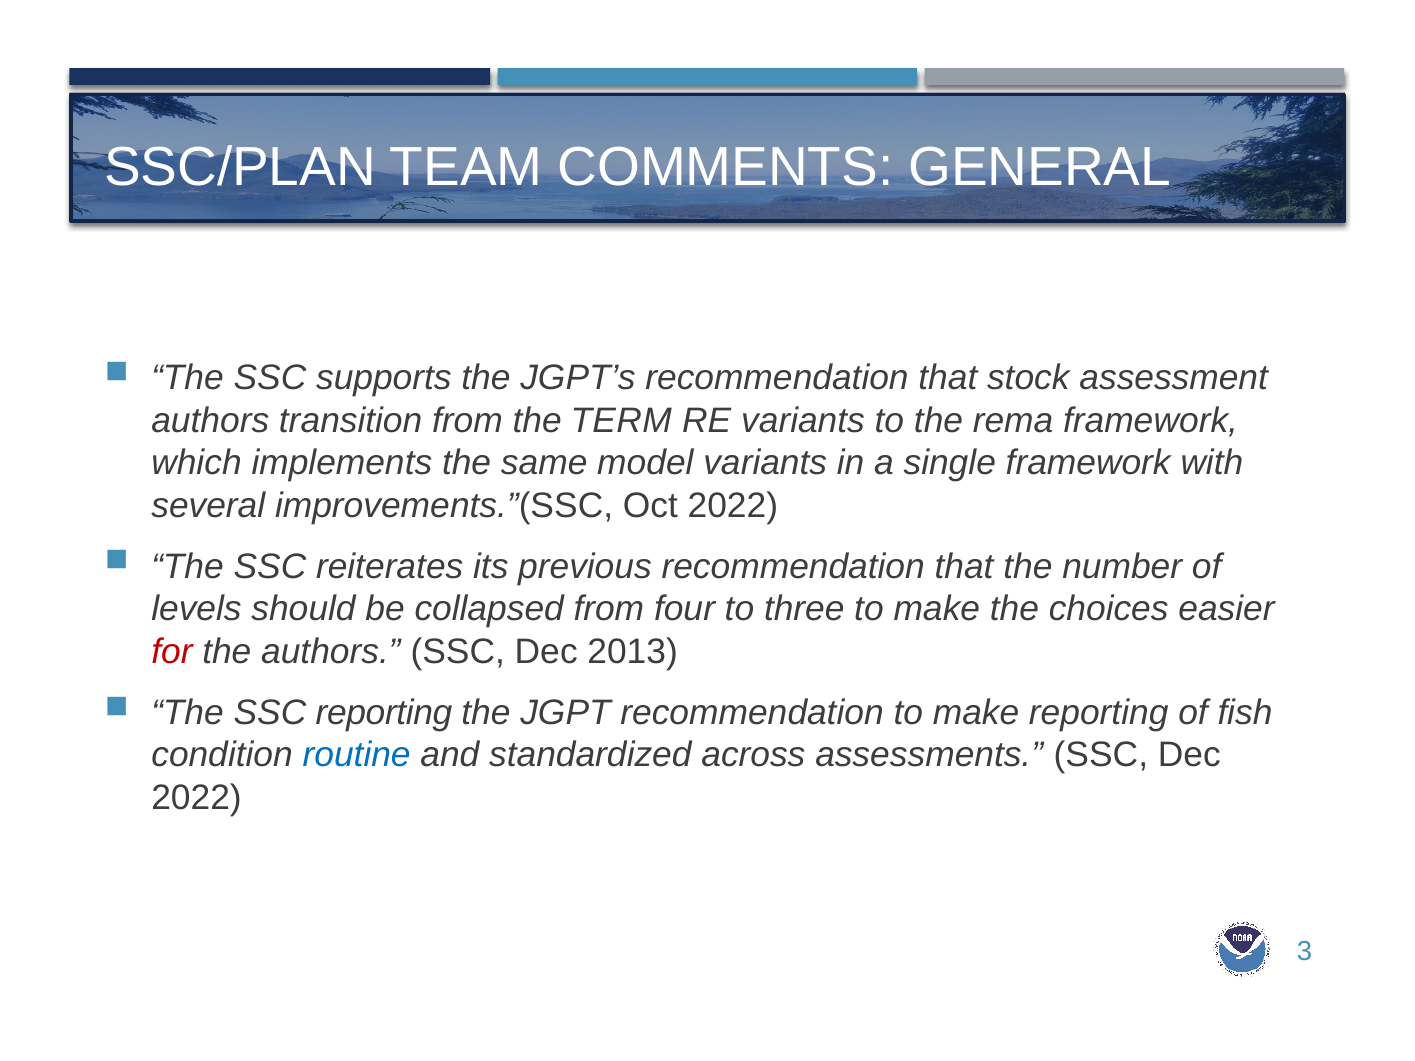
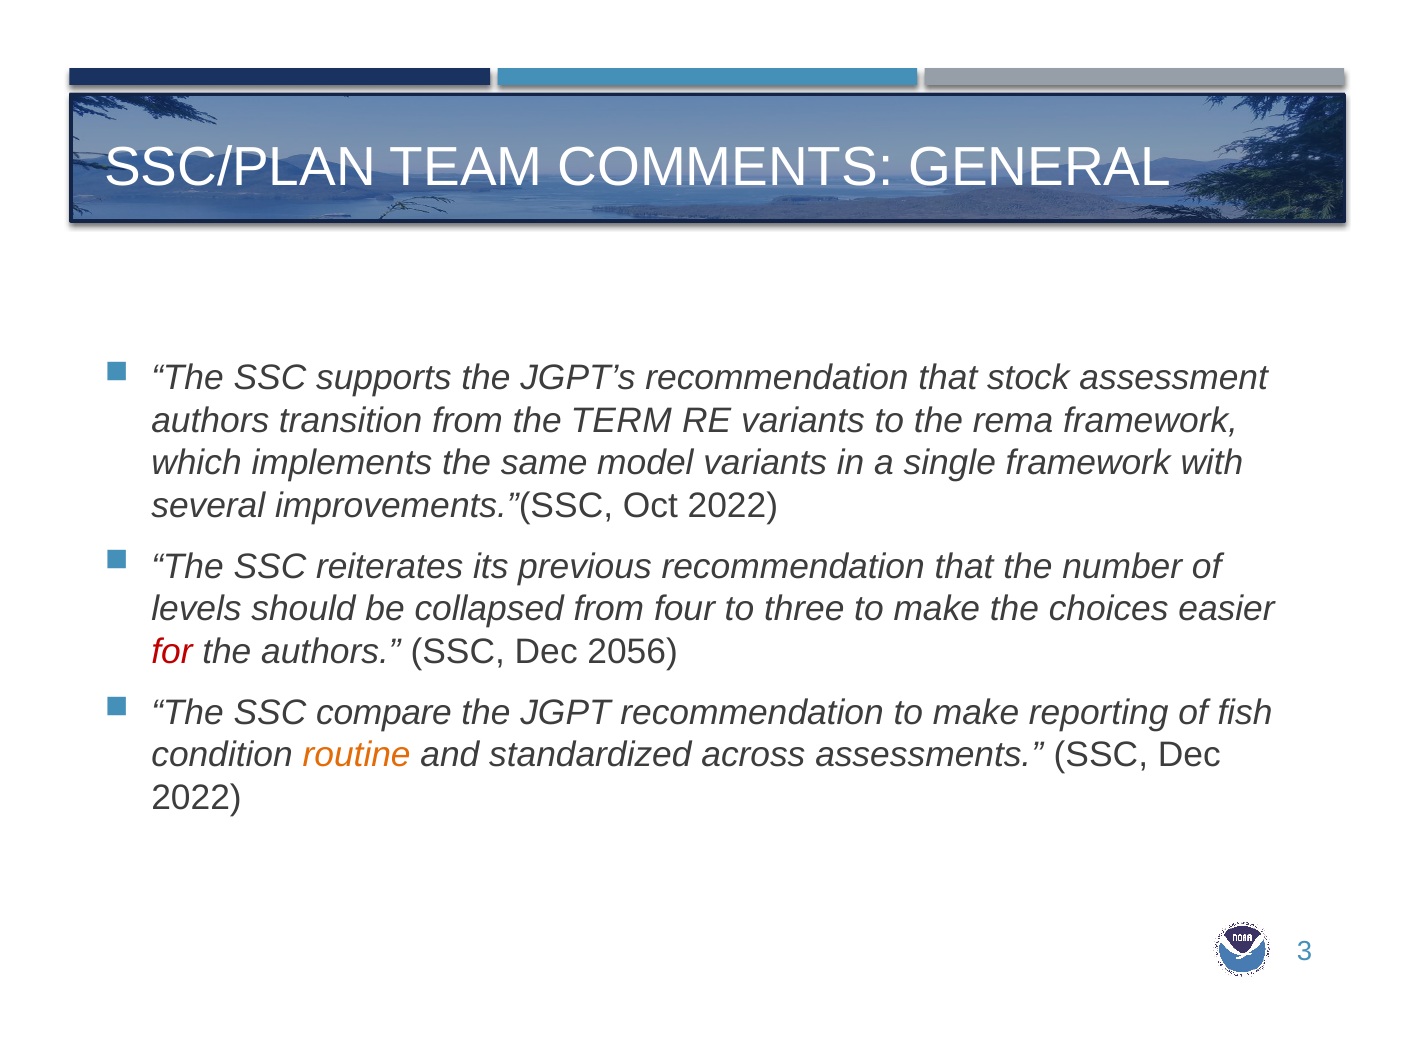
2013: 2013 -> 2056 (633, 652)
SSC reporting: reporting -> compare (384, 713)
routine colour: blue -> orange (357, 755)
